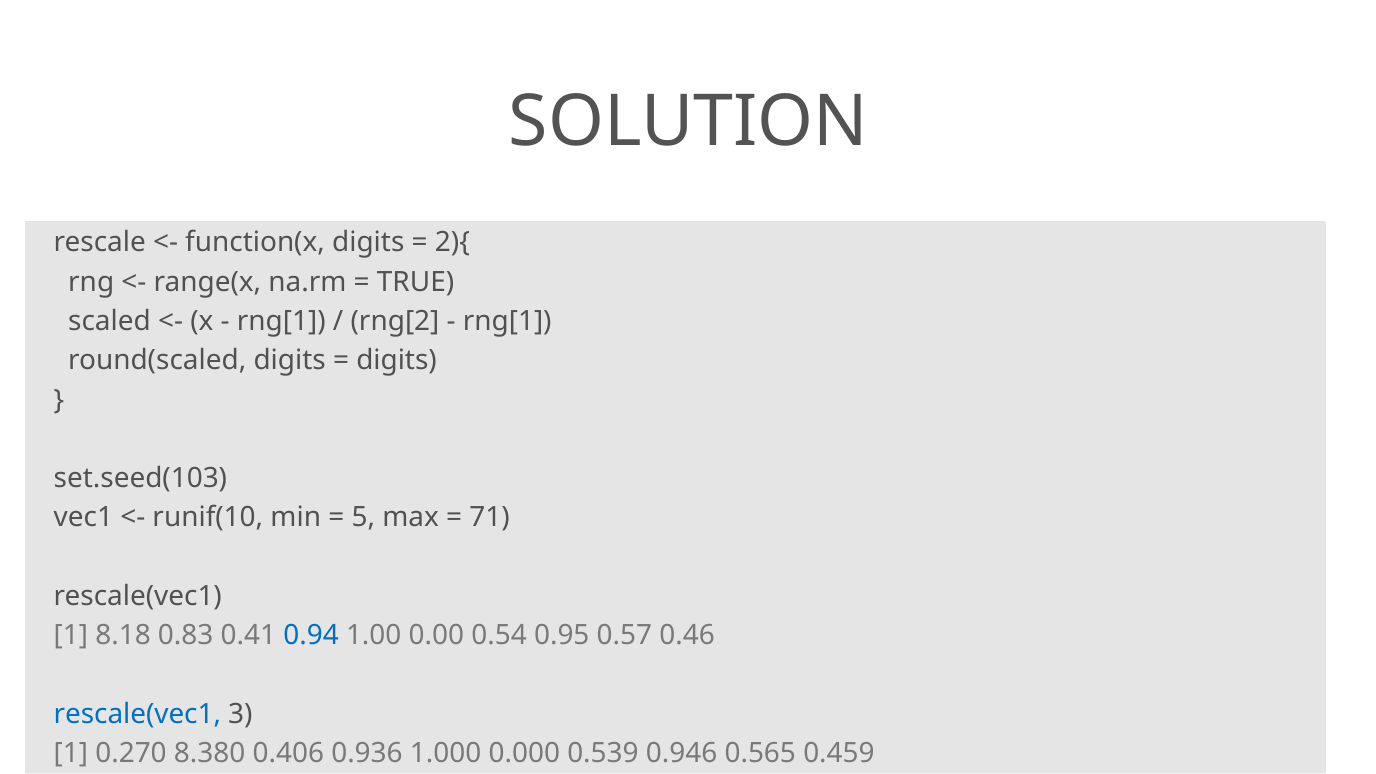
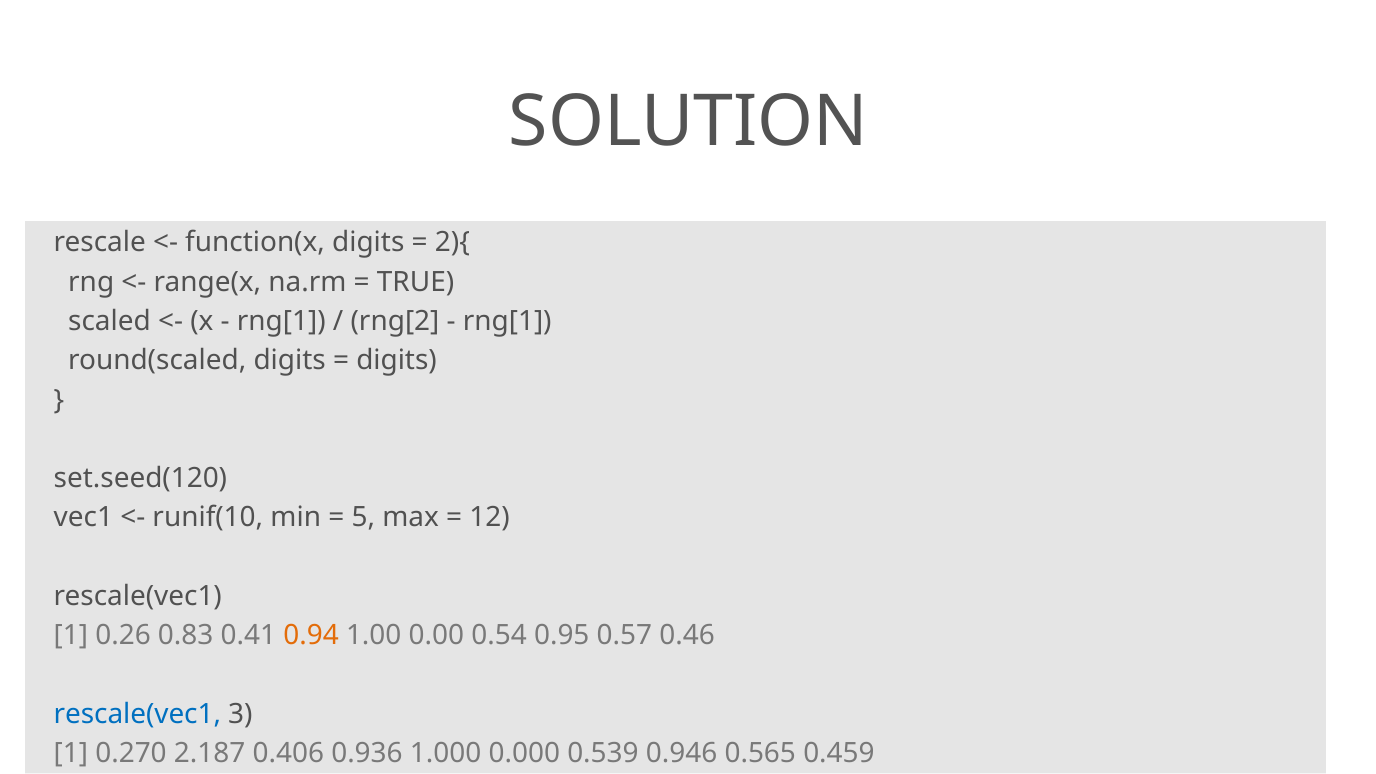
set.seed(103: set.seed(103 -> set.seed(120 (140, 478)
71: 71 -> 12 (490, 518)
8.18: 8.18 -> 0.26 (123, 635)
0.94 colour: blue -> orange (311, 635)
8.380: 8.380 -> 2.187 (210, 753)
